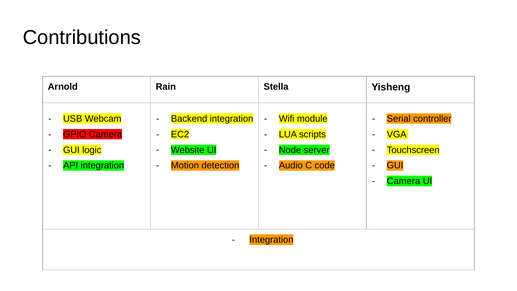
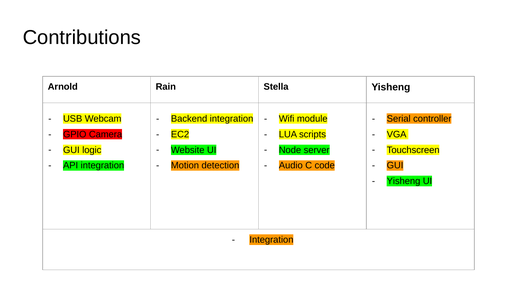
Camera: Camera -> Yisheng (404, 181)
